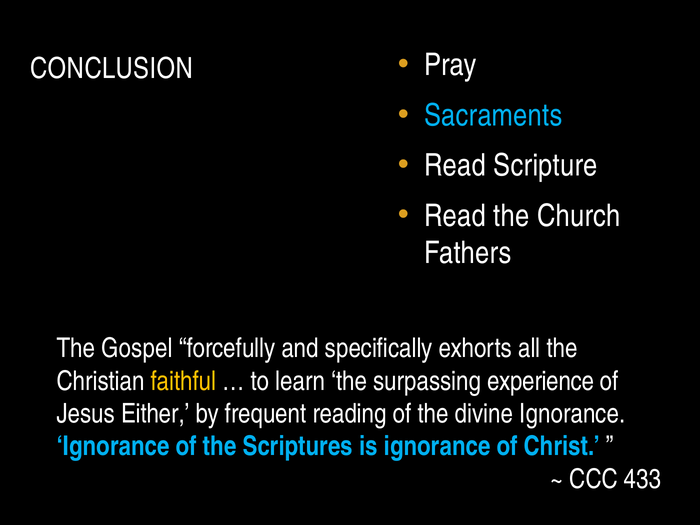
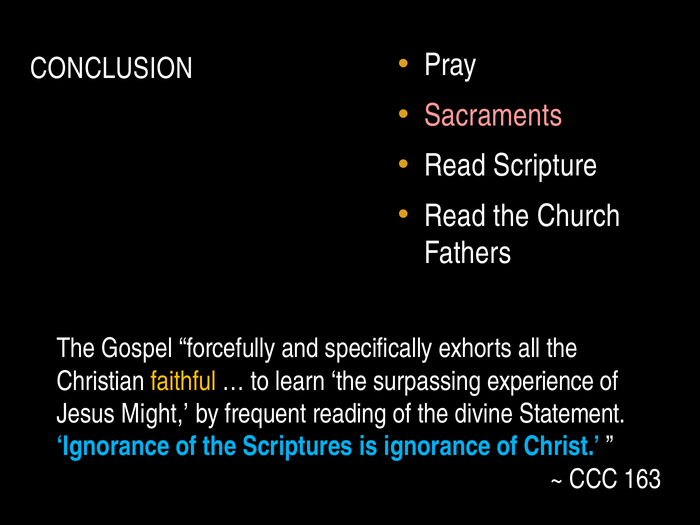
Sacraments colour: light blue -> pink (493, 115)
Either: Either -> Might (155, 414)
divine Ignorance: Ignorance -> Statement (573, 414)
433: 433 -> 163 (643, 479)
